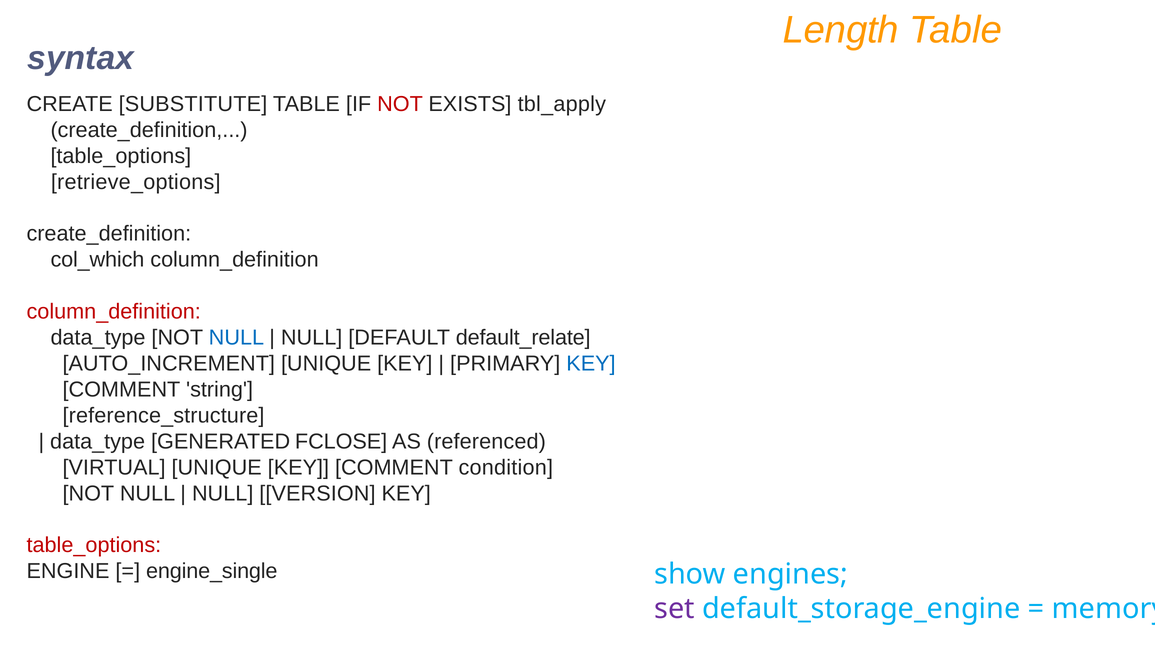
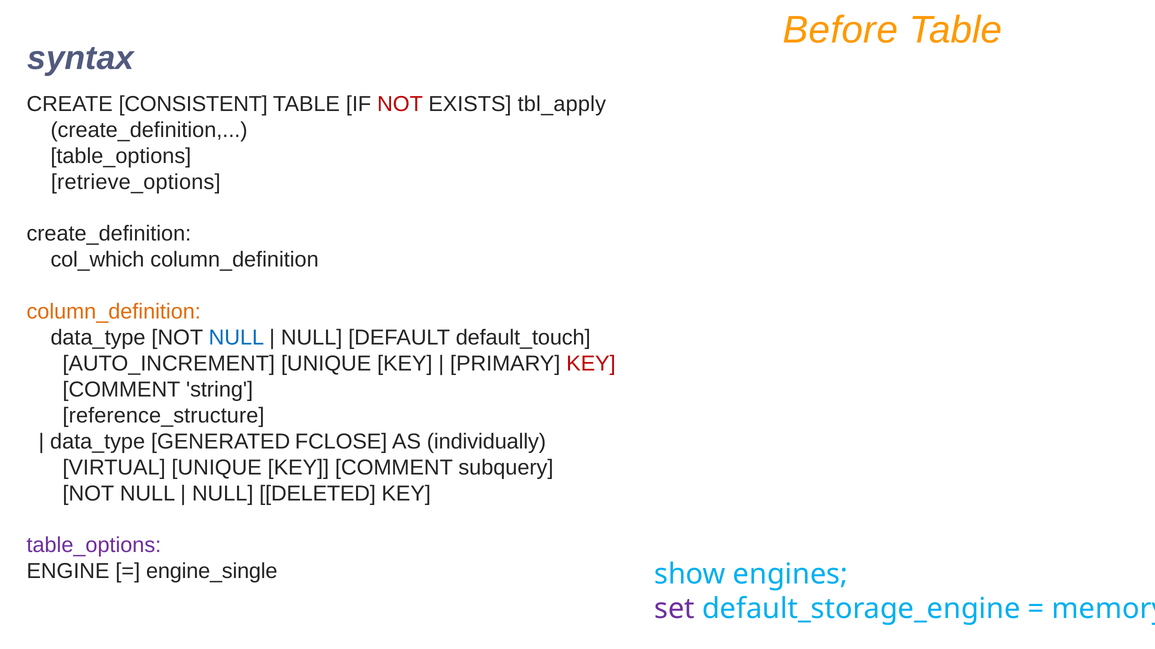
Length: Length -> Before (840, 30)
SUBSTITUTE: SUBSTITUTE -> CONSISTENT (193, 104)
column_definition colour: red -> orange (114, 312)
default_relate: default_relate -> default_touch (523, 338)
KEY colour: blue -> red (591, 364)
referenced: referenced -> individually (486, 442)
condition: condition -> subquery (506, 468)
VERSION: VERSION -> DELETED (318, 494)
table_options colour: red -> purple (94, 546)
